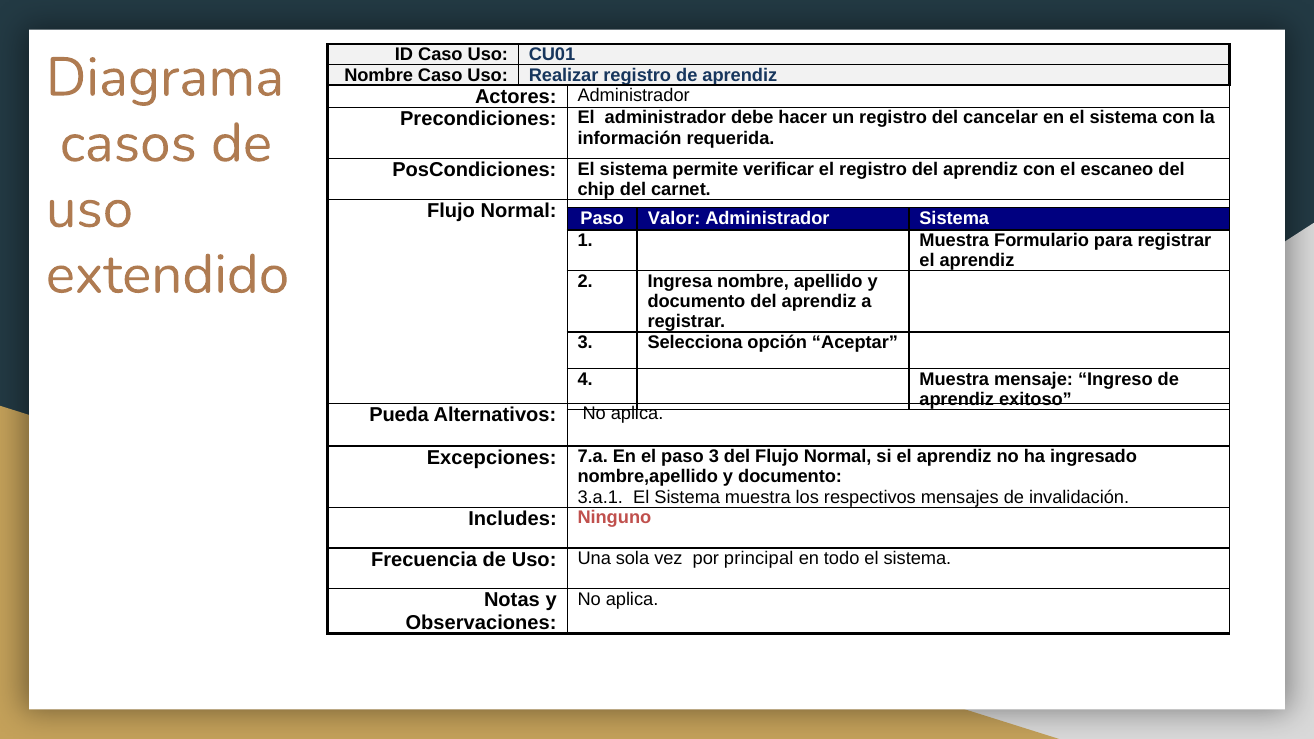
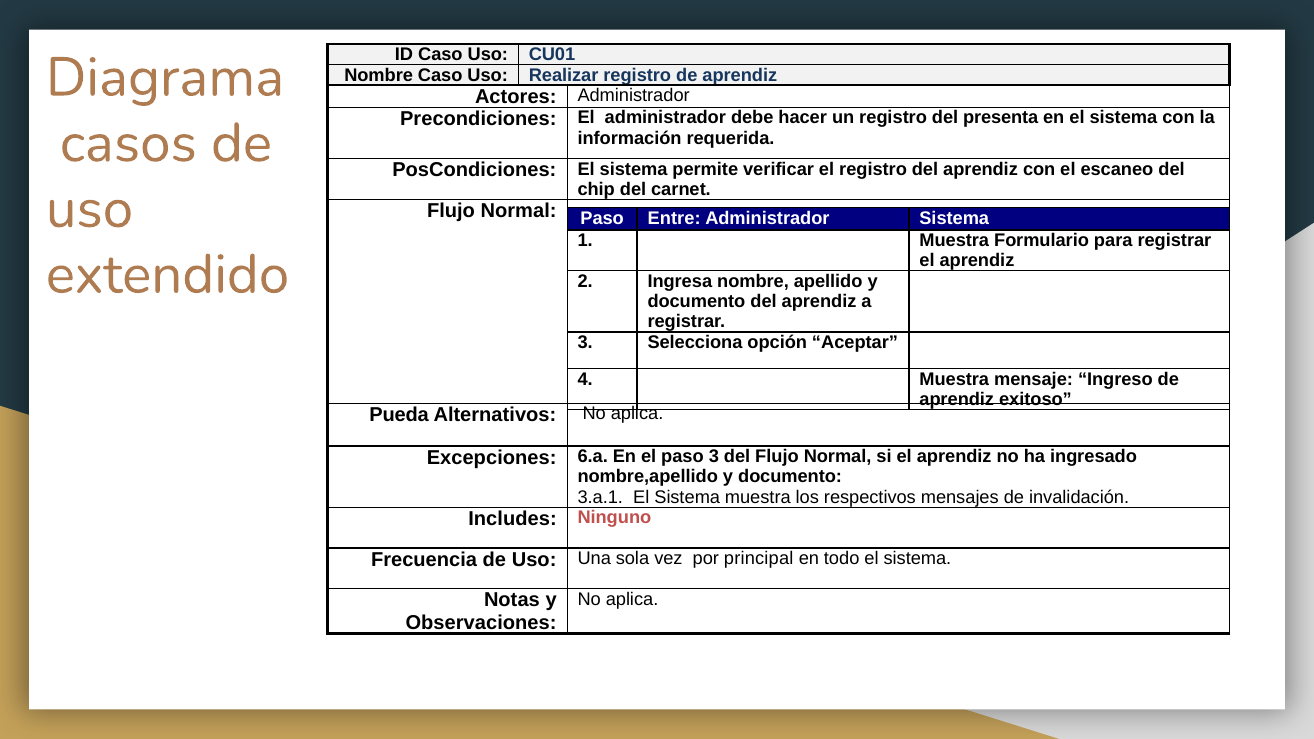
cancelar: cancelar -> presenta (1001, 118)
Valor: Valor -> Entre (674, 218)
7.a: 7.a -> 6.a (593, 457)
